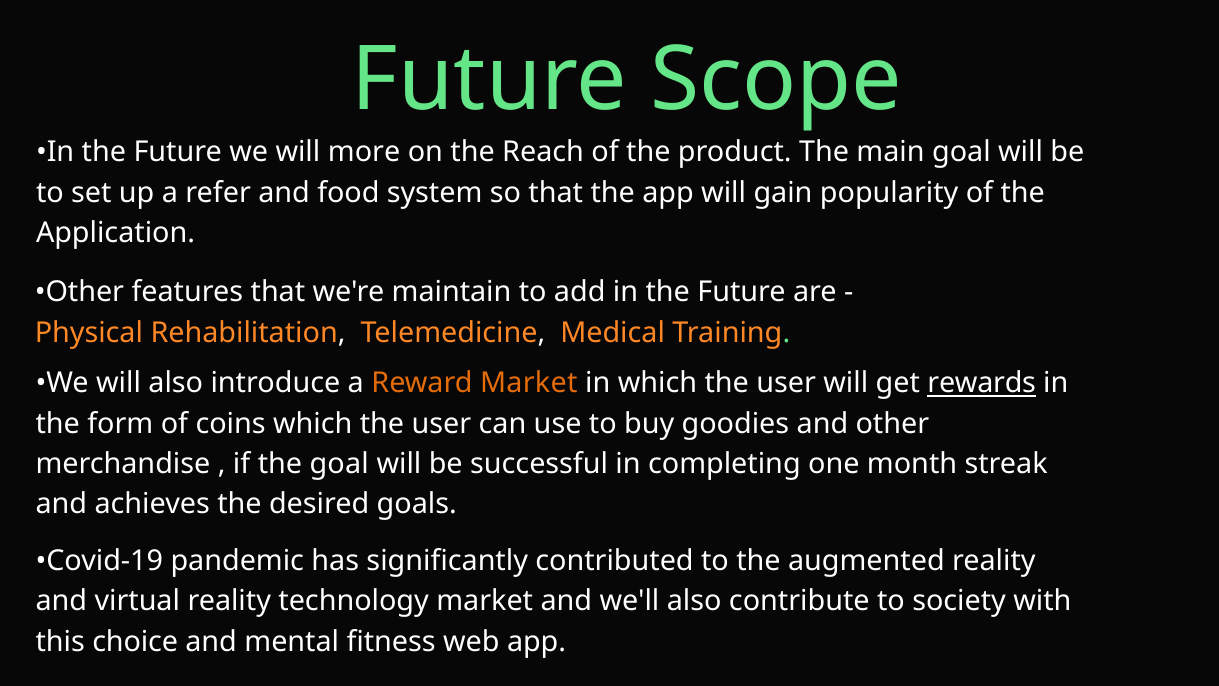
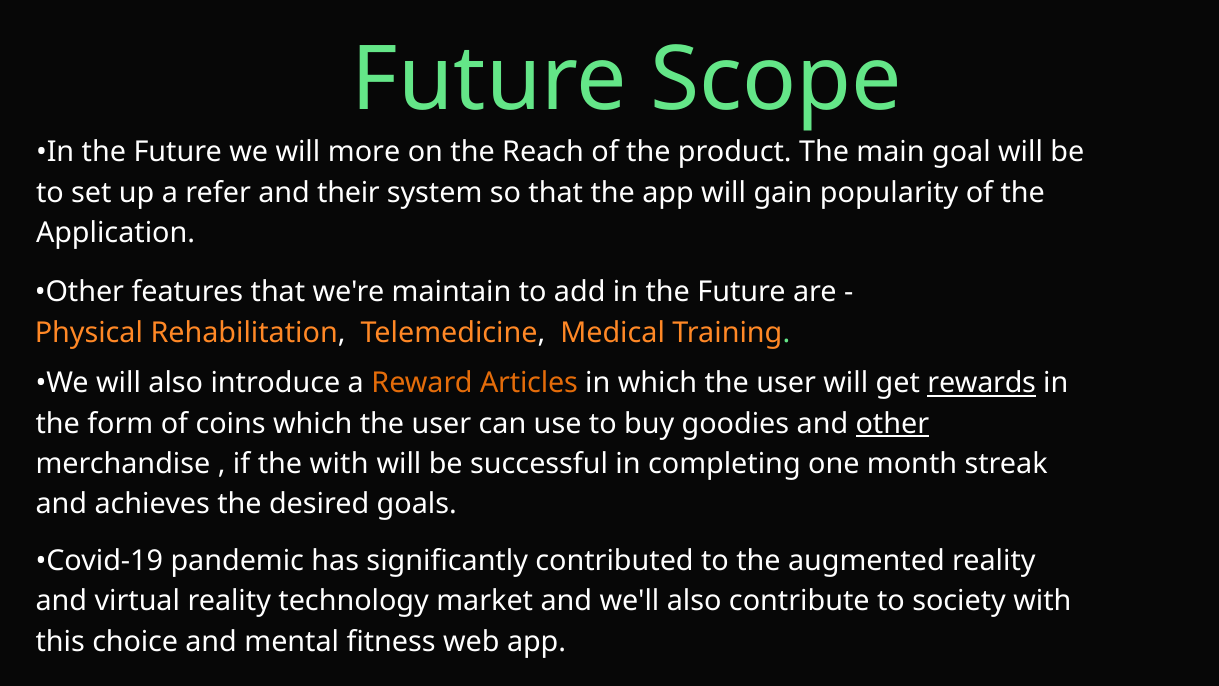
food: food -> their (349, 192)
Reward Market: Market -> Articles (529, 383)
other underline: none -> present (892, 423)
the goal: goal -> with (339, 464)
